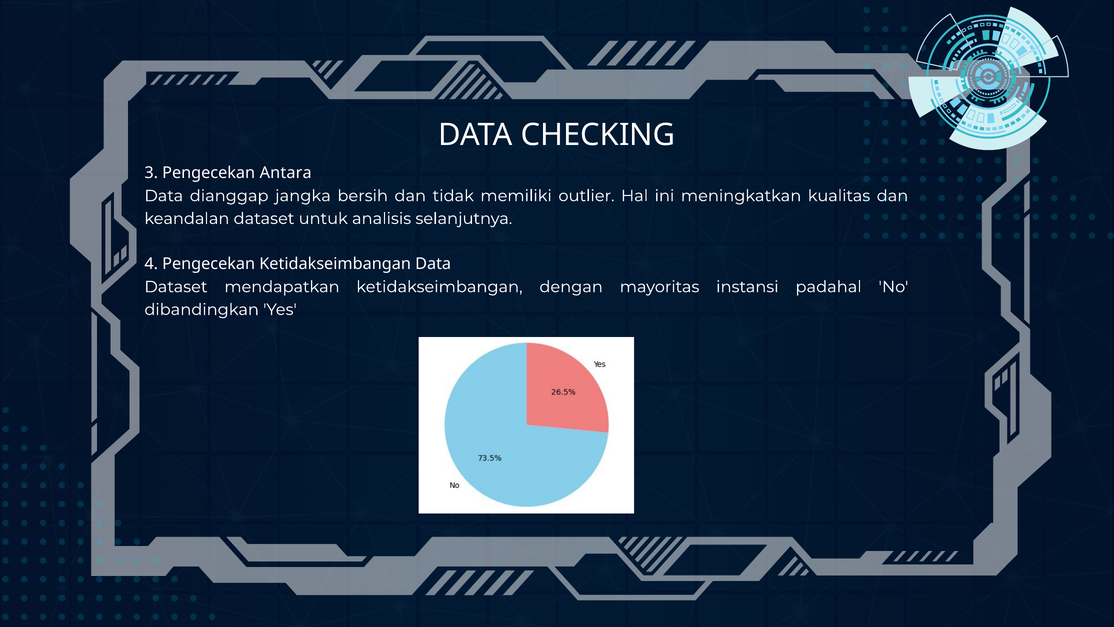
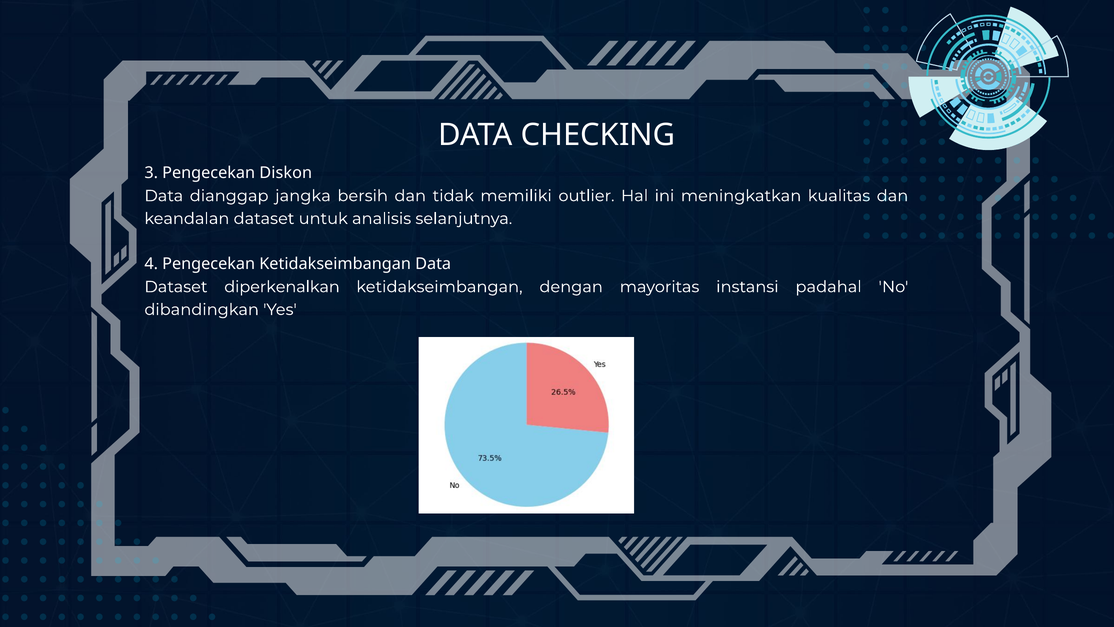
Antara: Antara -> Diskon (286, 173)
mendapatkan: mendapatkan -> diperkenalkan (282, 287)
